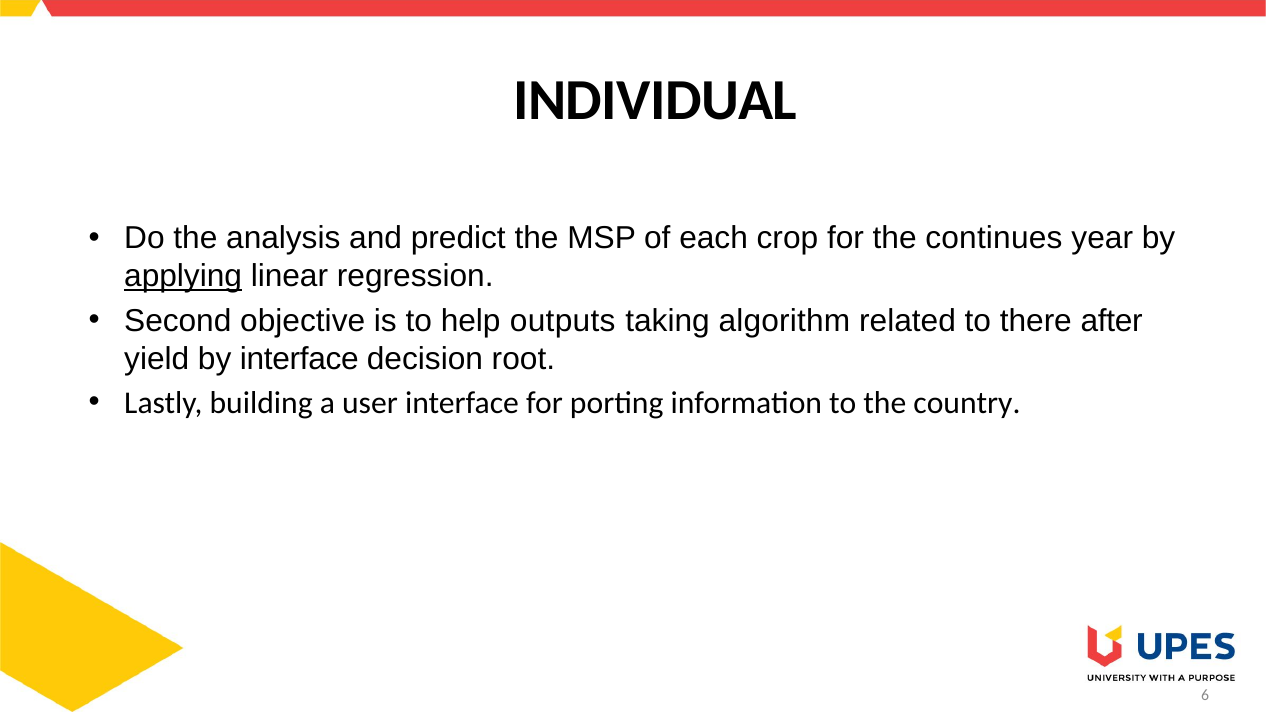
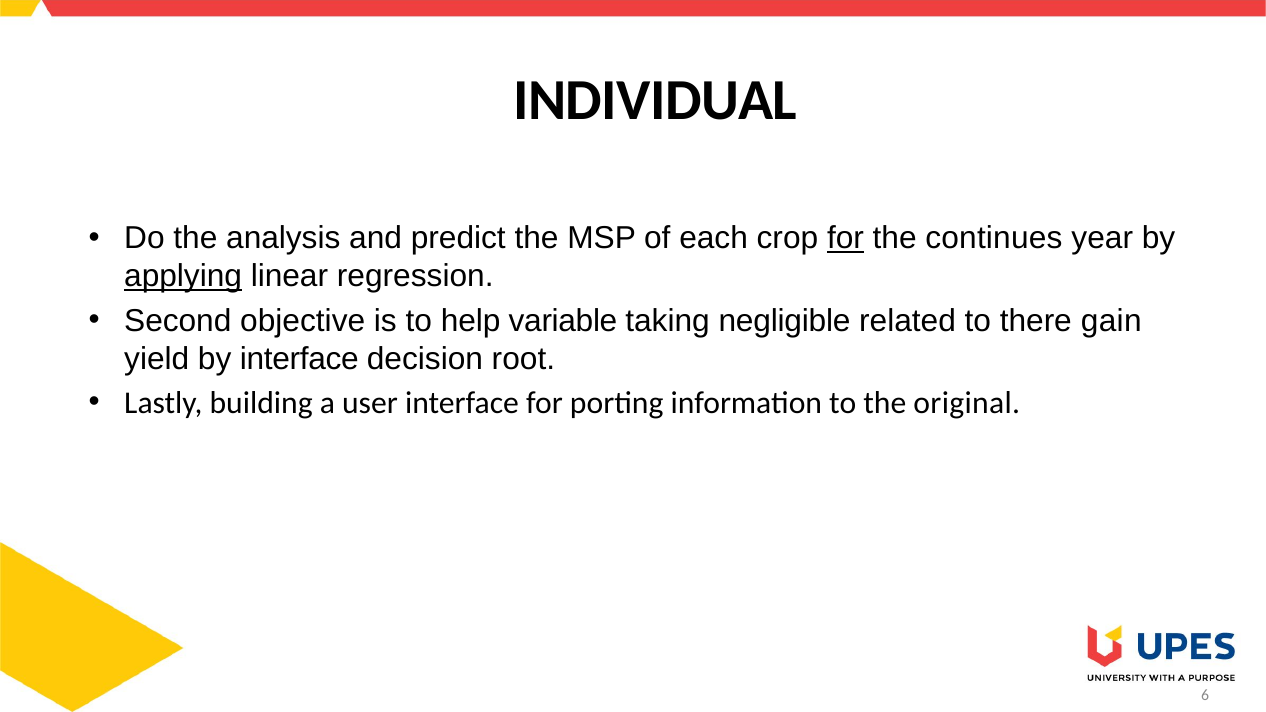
for underline: none -> present (846, 239)
outputs: outputs -> variable (563, 321)
algorithm: algorithm -> negligible (785, 321)
after: after -> gain (1111, 321)
country: country -> original (967, 403)
